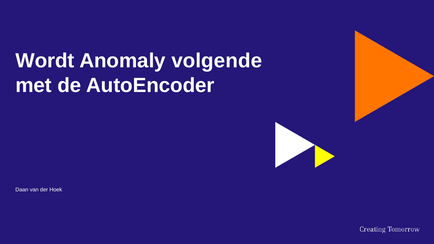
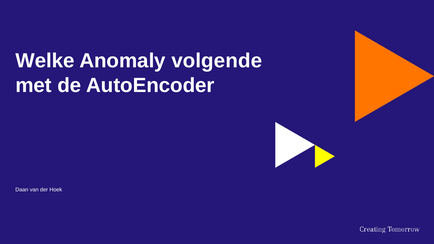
Wordt: Wordt -> Welke (45, 61)
